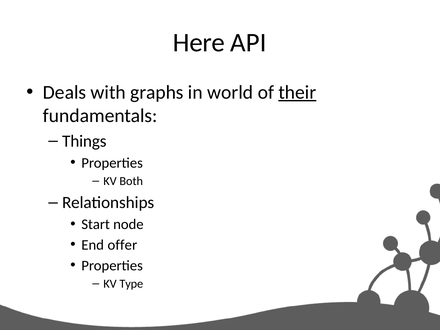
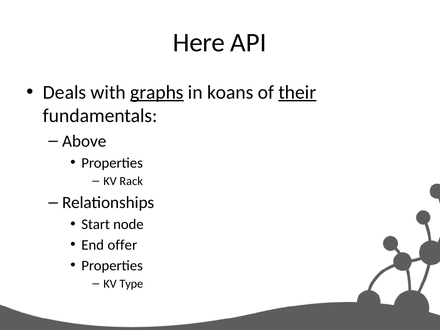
graphs underline: none -> present (157, 92)
world: world -> koans (230, 92)
Things: Things -> Above (84, 141)
Both: Both -> Rack (131, 181)
